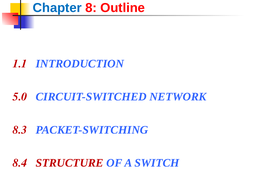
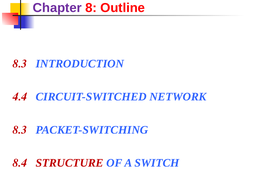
Chapter colour: blue -> purple (57, 8)
1.1: 1.1 -> 8.3 (20, 64)
5.0: 5.0 -> 4.4 (20, 97)
